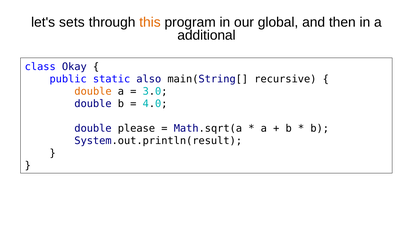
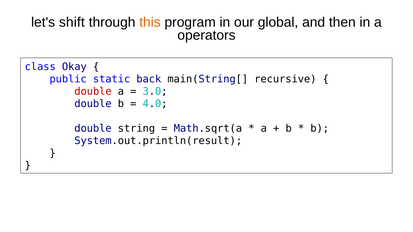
sets: sets -> shift (72, 22)
additional: additional -> operators (206, 35)
also: also -> back (149, 79)
double colour: orange -> red (93, 91)
please: please -> string (136, 129)
